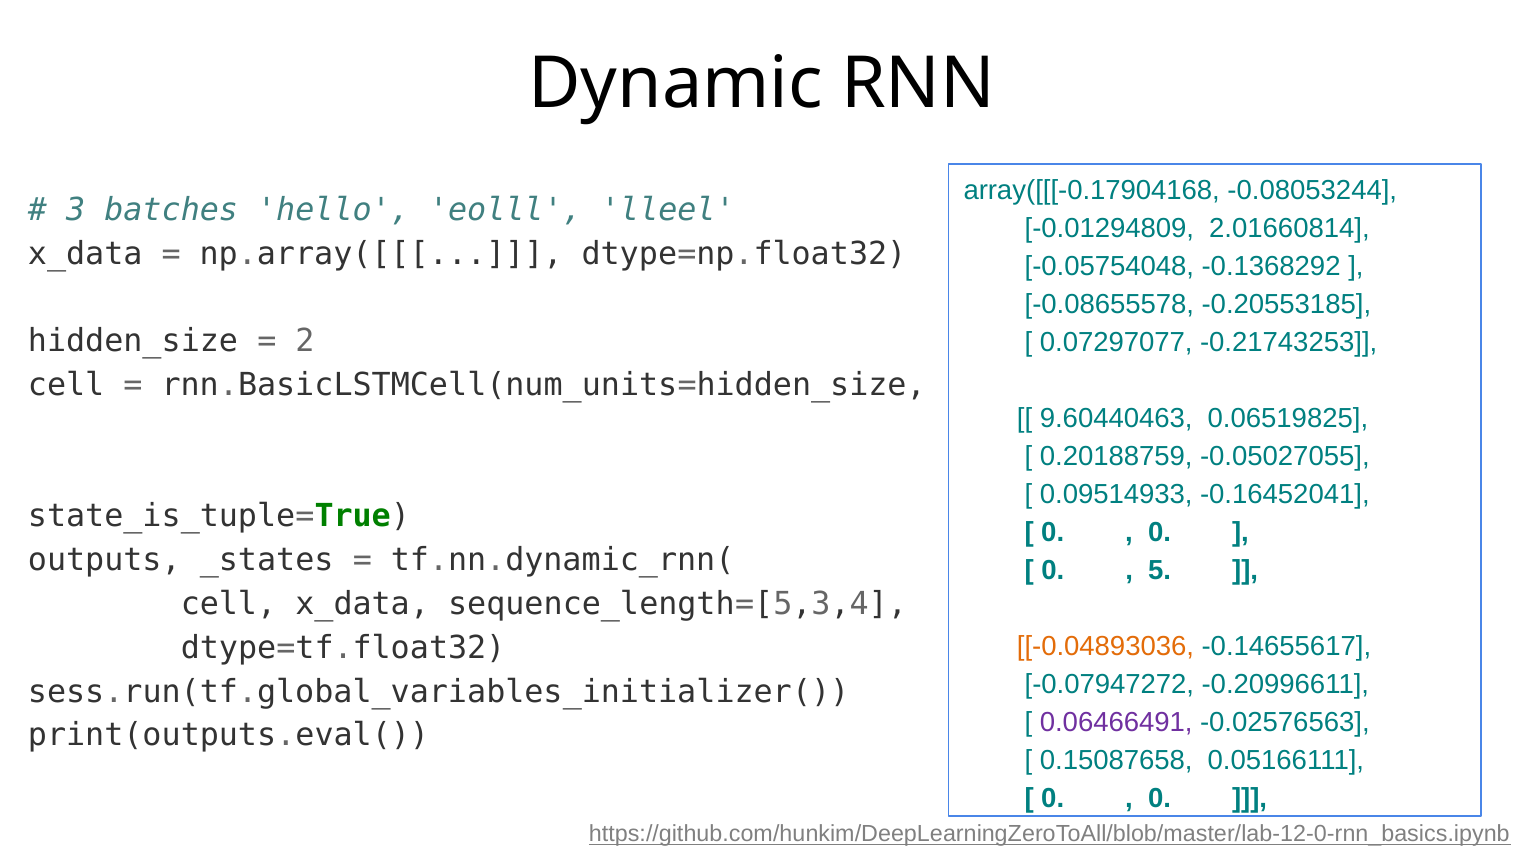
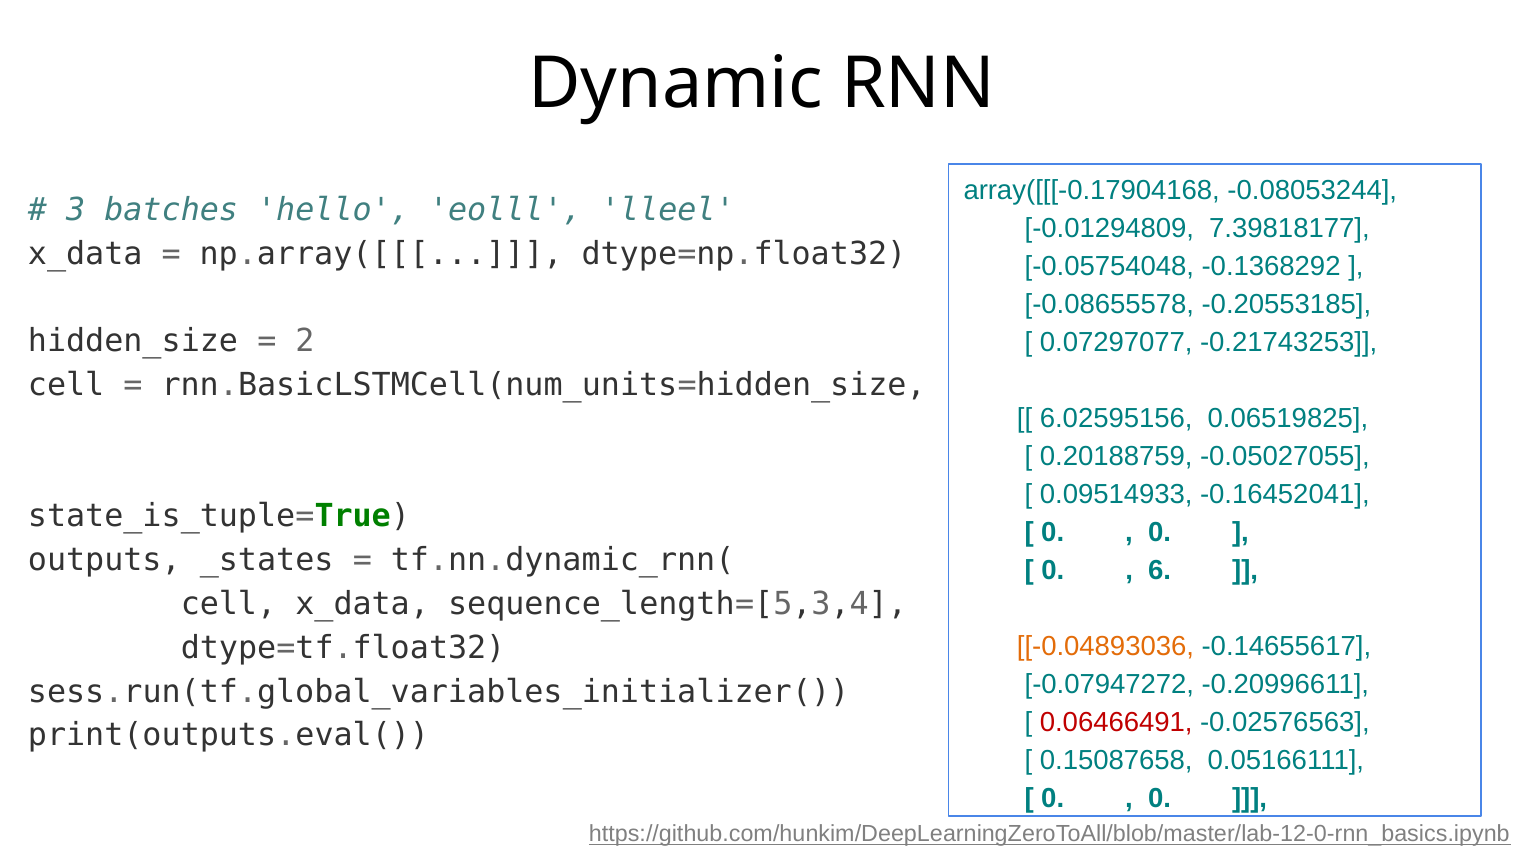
2.01660814: 2.01660814 -> 7.39818177 (1289, 229)
9.60440463: 9.60440463 -> 6.02595156 (1116, 419)
5: 5 -> 6 (1160, 570)
0.06466491 colour: purple -> red (1116, 722)
